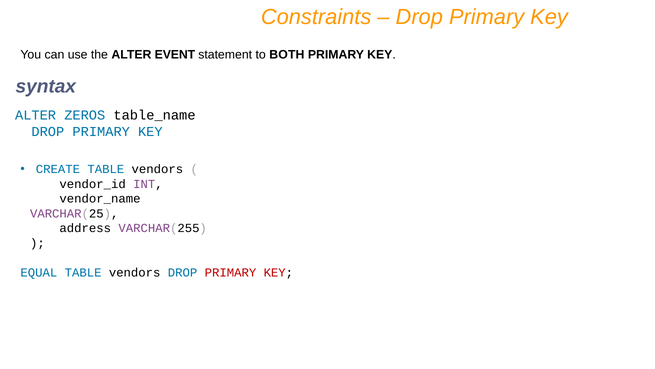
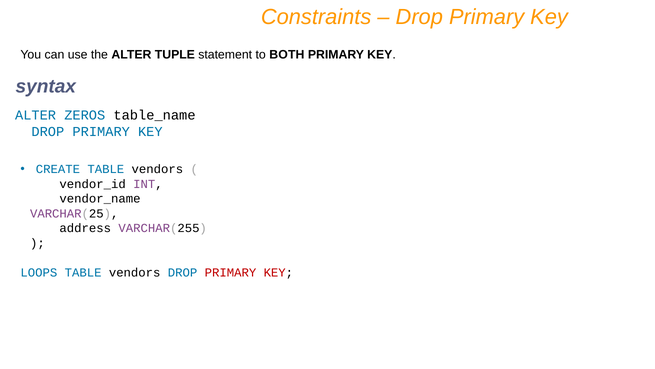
EVENT: EVENT -> TUPLE (175, 55)
EQUAL: EQUAL -> LOOPS (39, 272)
